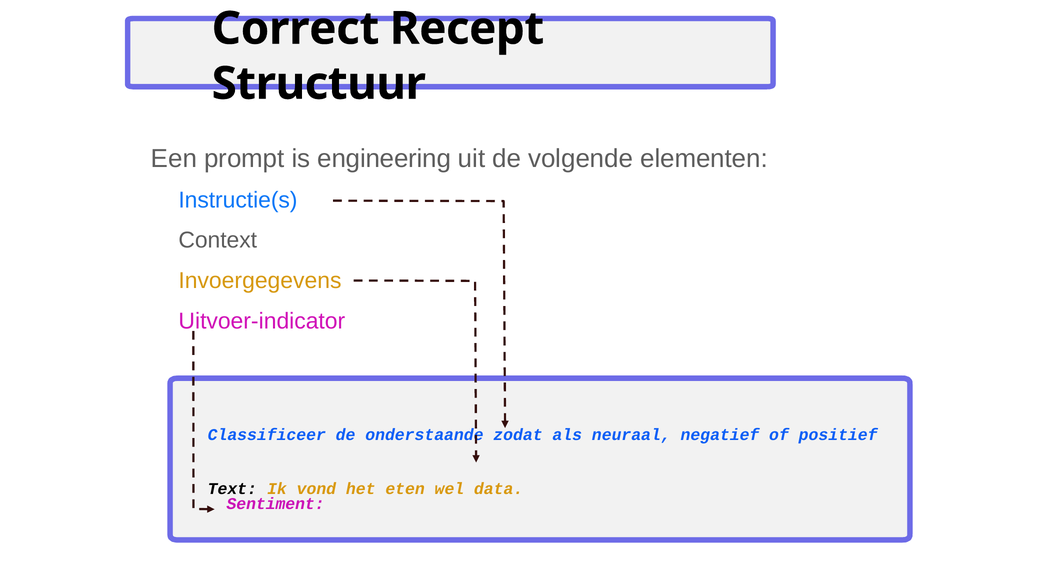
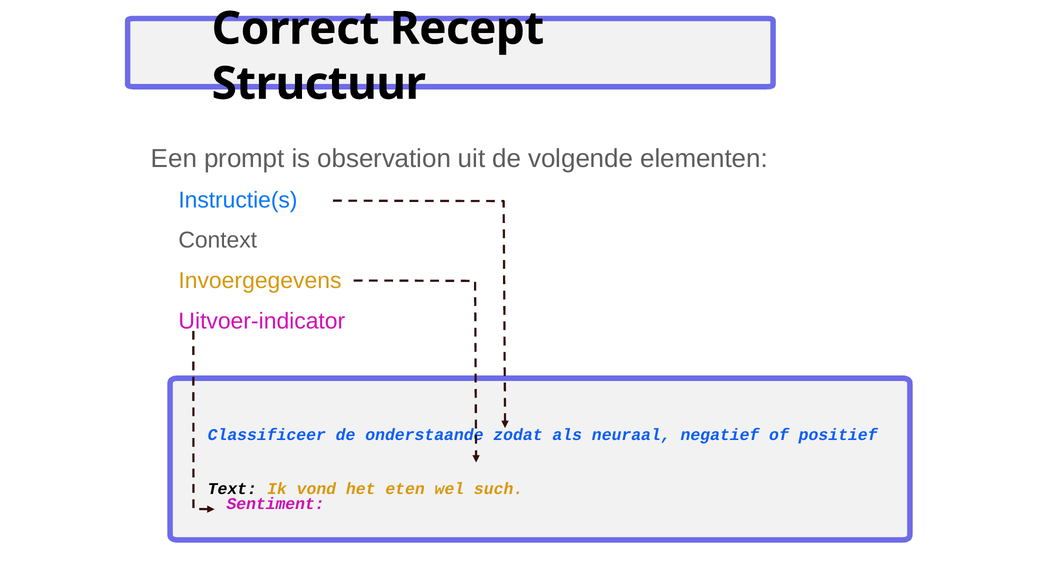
engineering: engineering -> observation (384, 158)
data: data -> such (499, 489)
